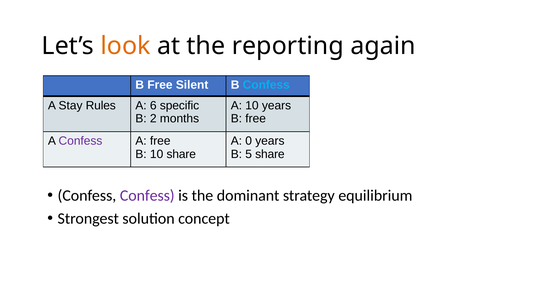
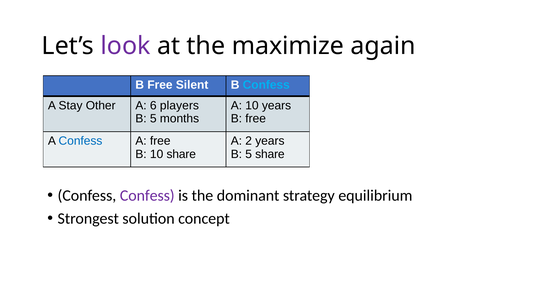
look colour: orange -> purple (126, 46)
reporting: reporting -> maximize (288, 46)
Rules: Rules -> Other (101, 105)
specific: specific -> players (179, 105)
2: 2 -> 5 (153, 119)
Confess colour: purple -> blue (80, 141)
0: 0 -> 2 (249, 141)
